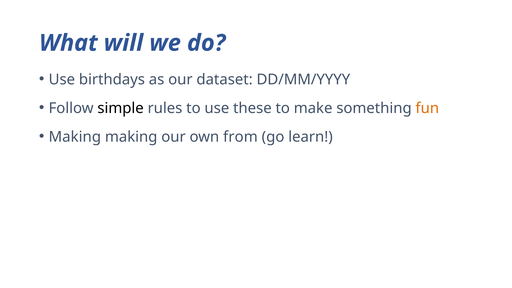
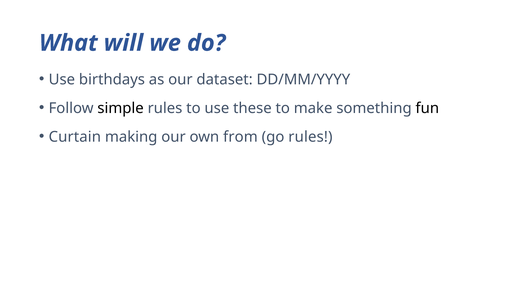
fun colour: orange -> black (427, 108)
Making: Making -> Curtain (75, 137)
go learn: learn -> rules (310, 137)
